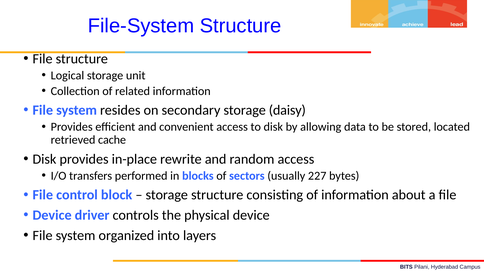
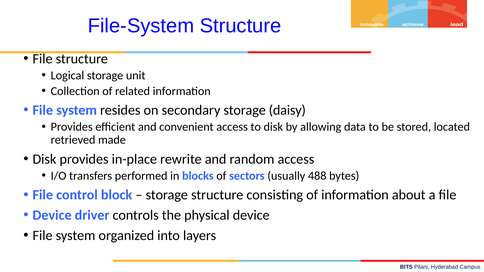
cache: cache -> made (112, 140)
227: 227 -> 488 (317, 176)
